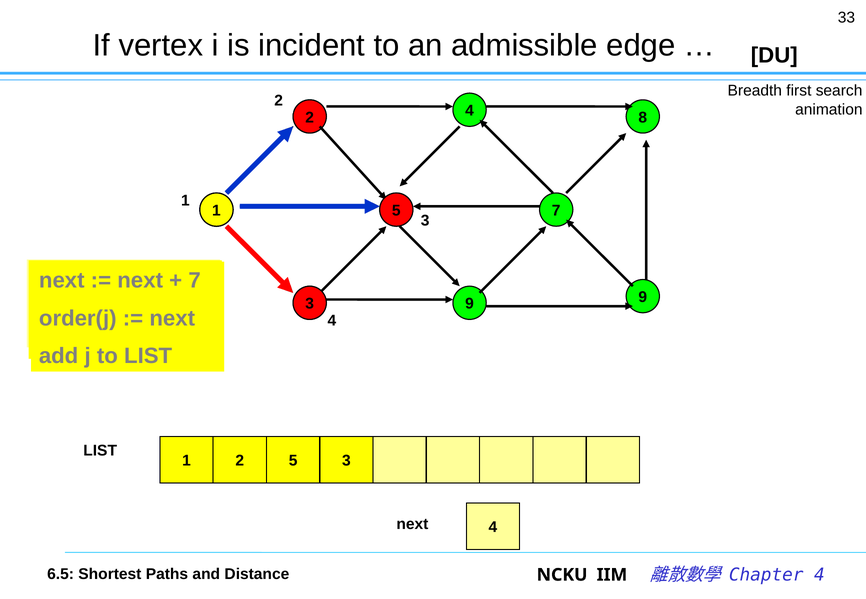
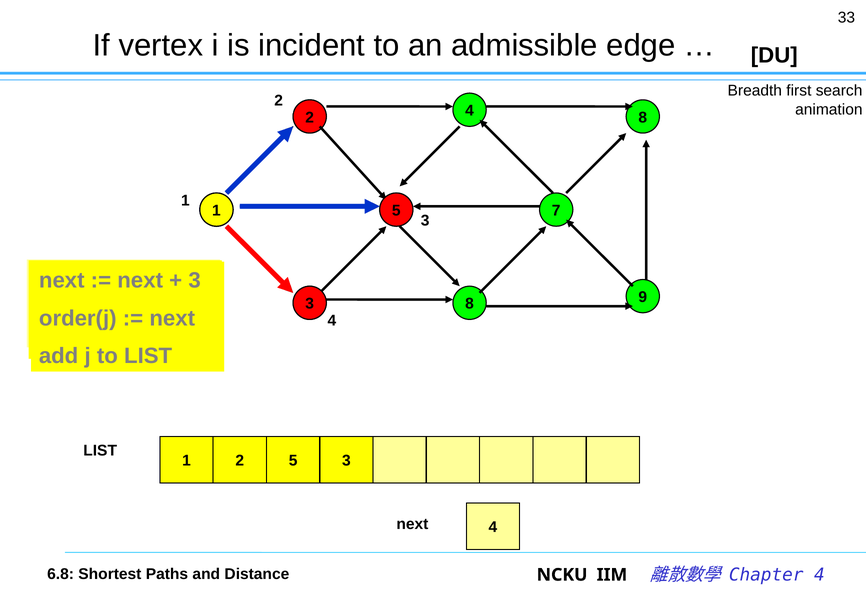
7: 7 -> 3 (195, 281)
9: 9 -> 8 (470, 304)
6.5: 6.5 -> 6.8 (61, 575)
